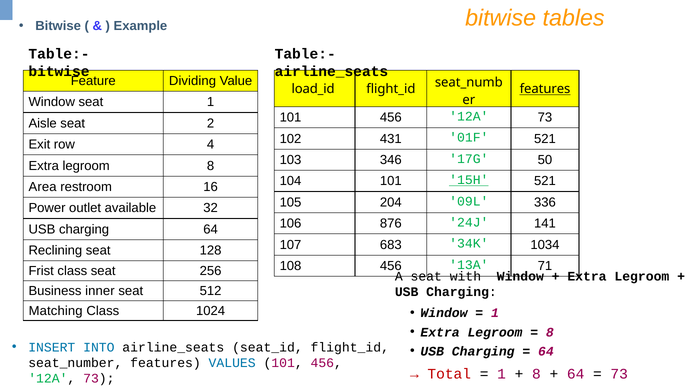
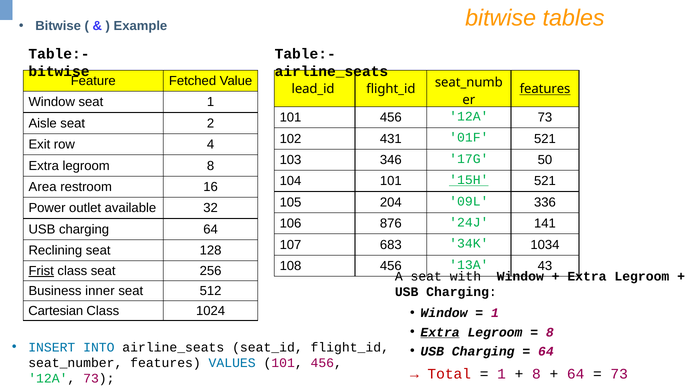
Dividing: Dividing -> Fetched (193, 81)
load_id: load_id -> lead_id (313, 89)
71: 71 -> 43 (545, 266)
Frist underline: none -> present (41, 271)
Matching: Matching -> Cartesian (56, 311)
Extra underline: none -> present (440, 332)
